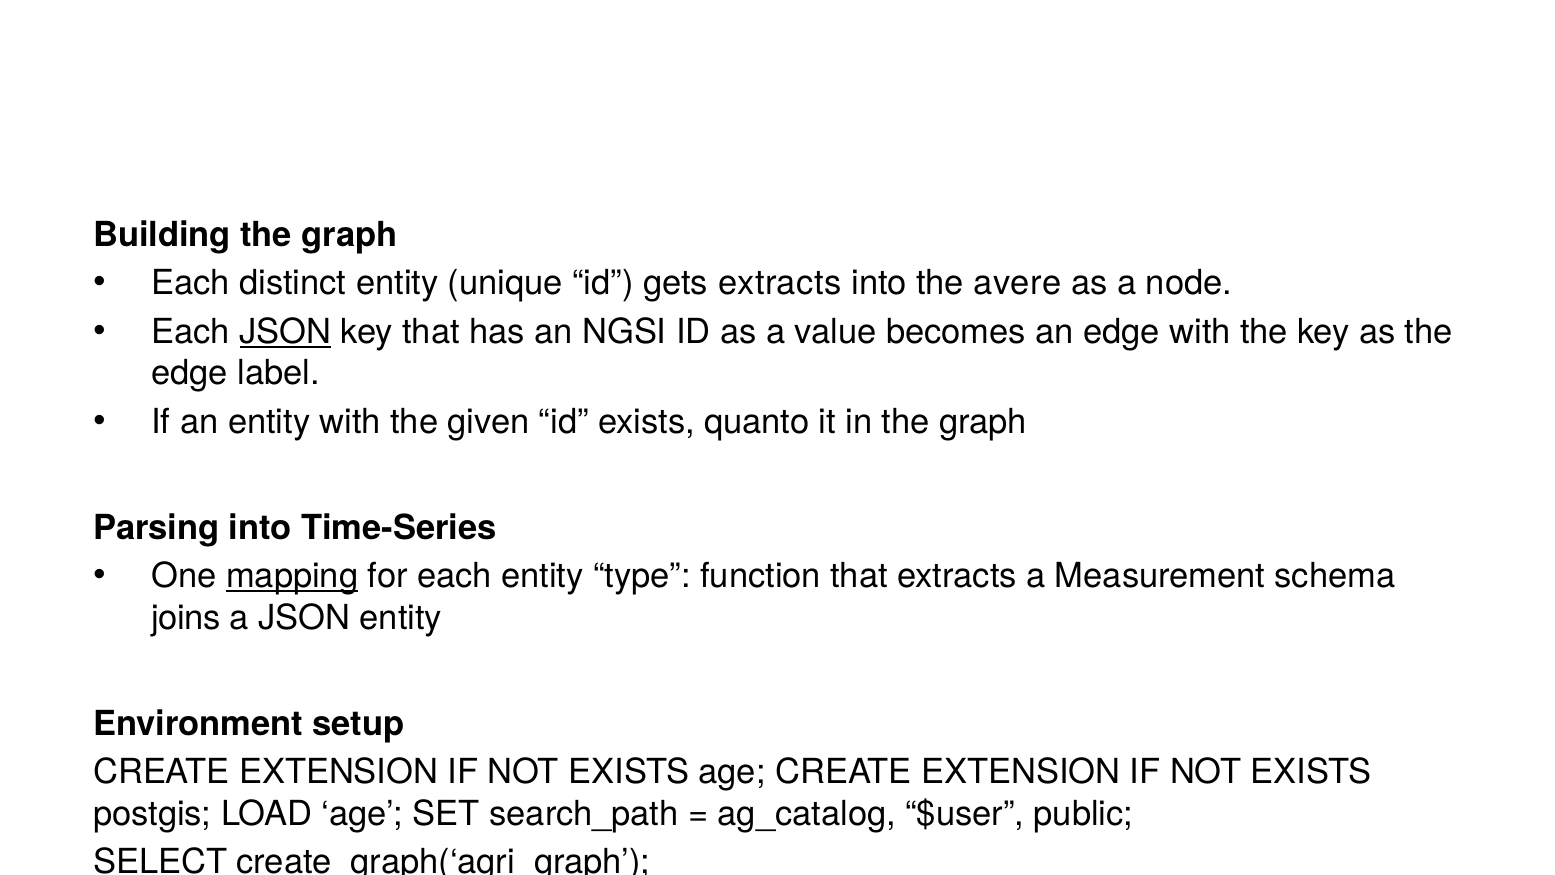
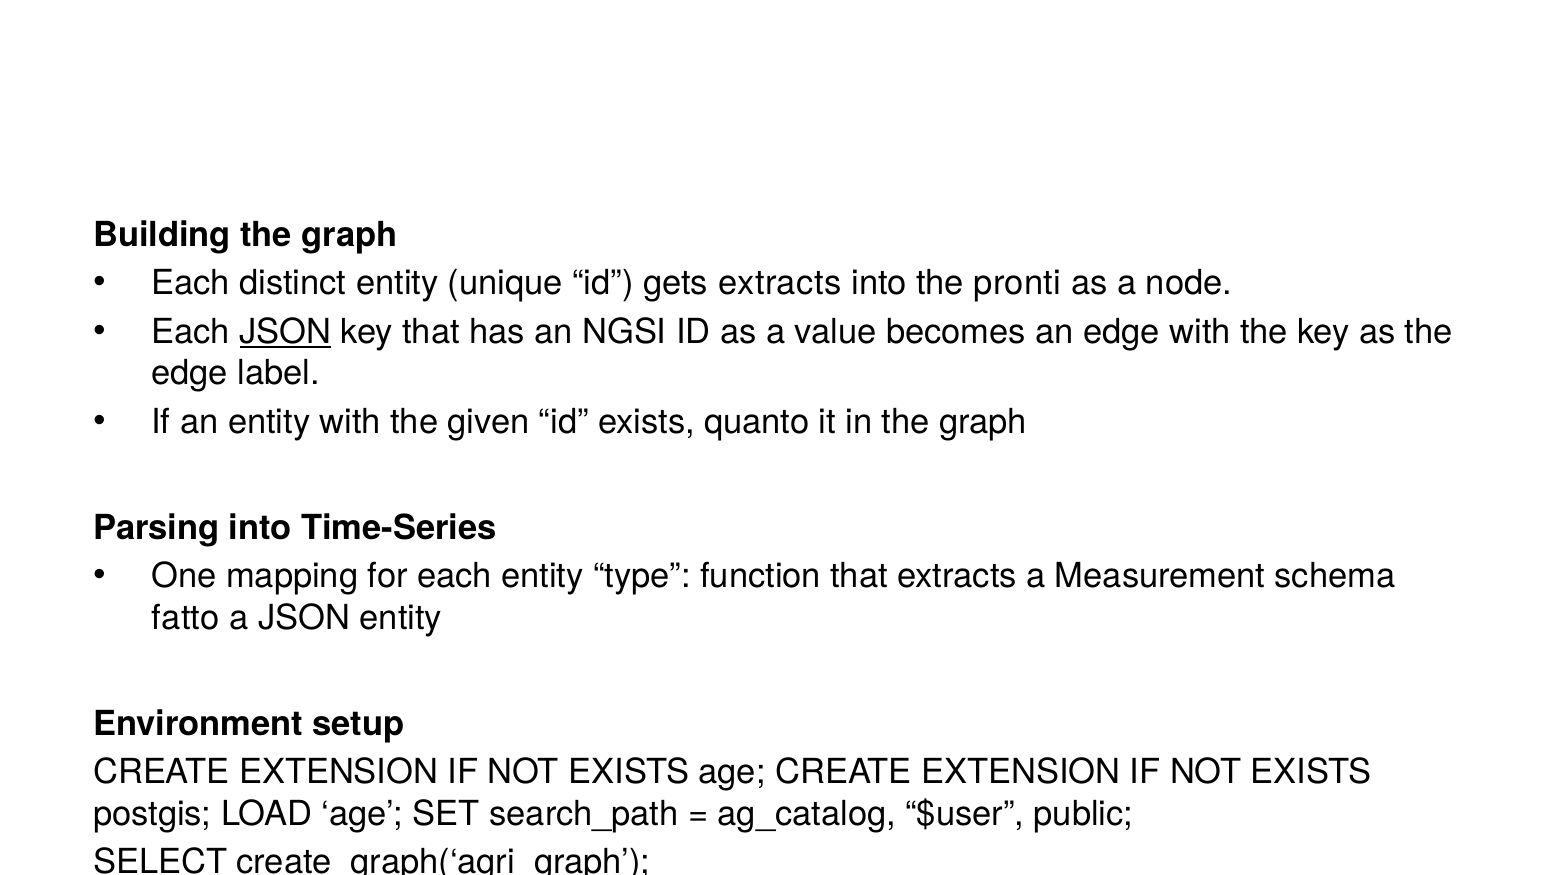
avere: avere -> pronti (1018, 283)
mapping underline: present -> none (292, 576)
joins: joins -> fatto (186, 618)
